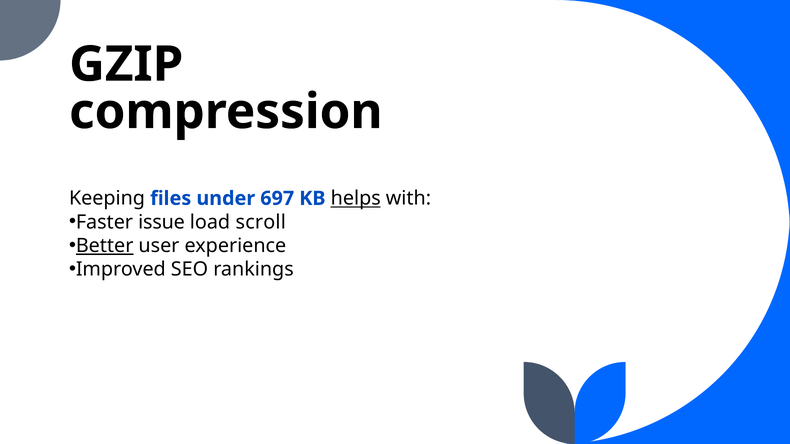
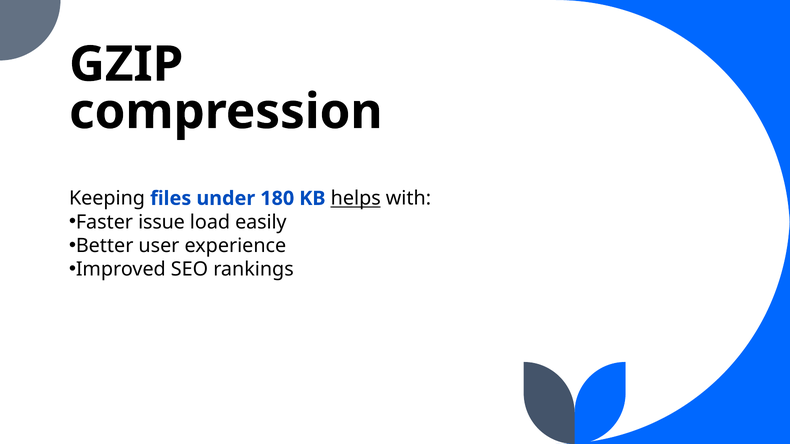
697: 697 -> 180 (277, 199)
scroll: scroll -> easily (261, 222)
Better underline: present -> none (105, 246)
